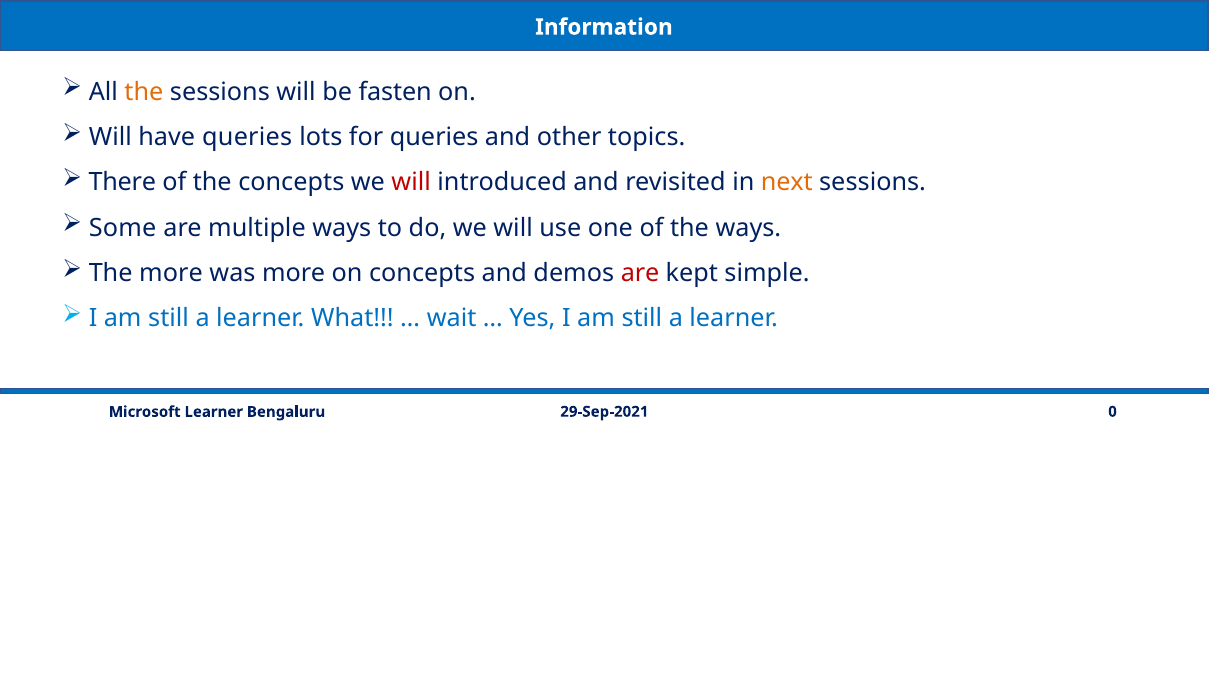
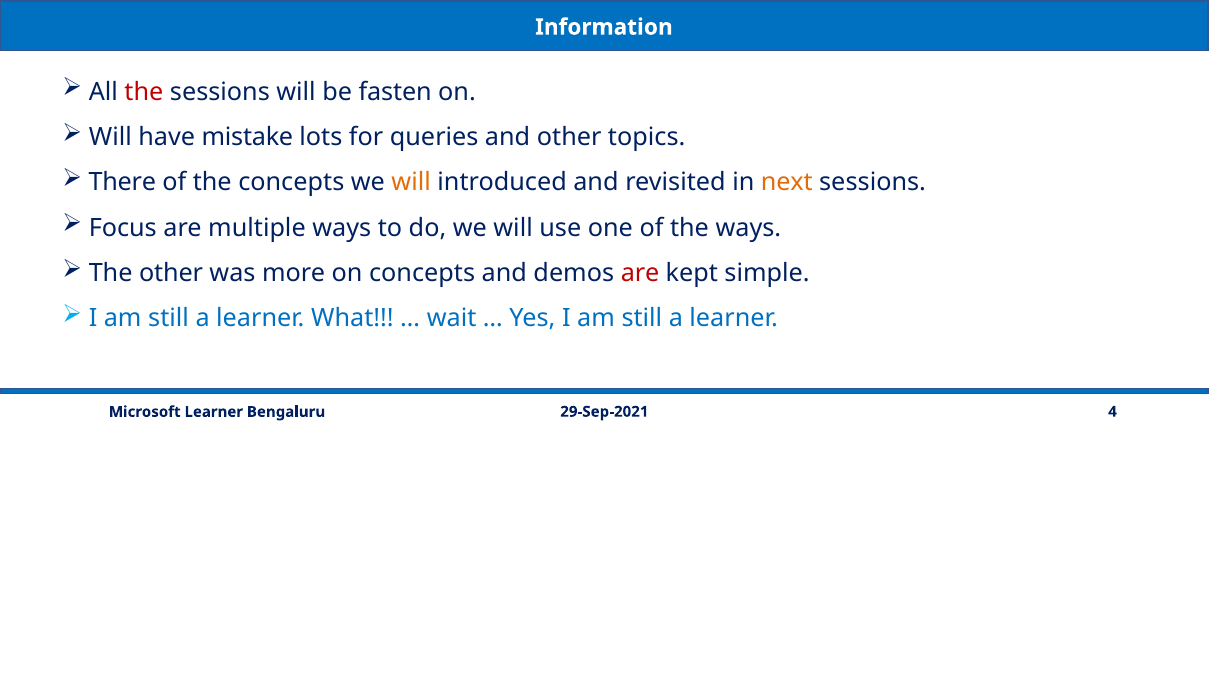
the colour: orange -> red (144, 92)
have queries: queries -> mistake (247, 137)
will colour: red -> orange (411, 182)
Some: Some -> Focus (123, 228)
The more: more -> other (171, 273)
0: 0 -> 4 (1113, 412)
